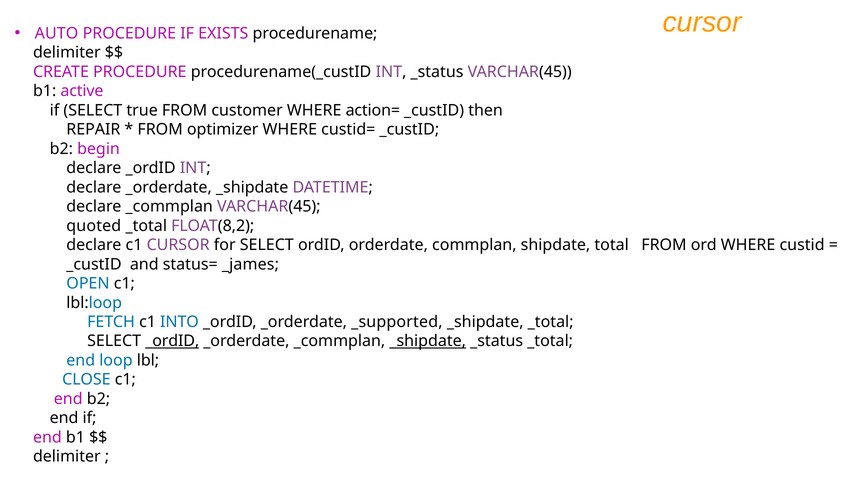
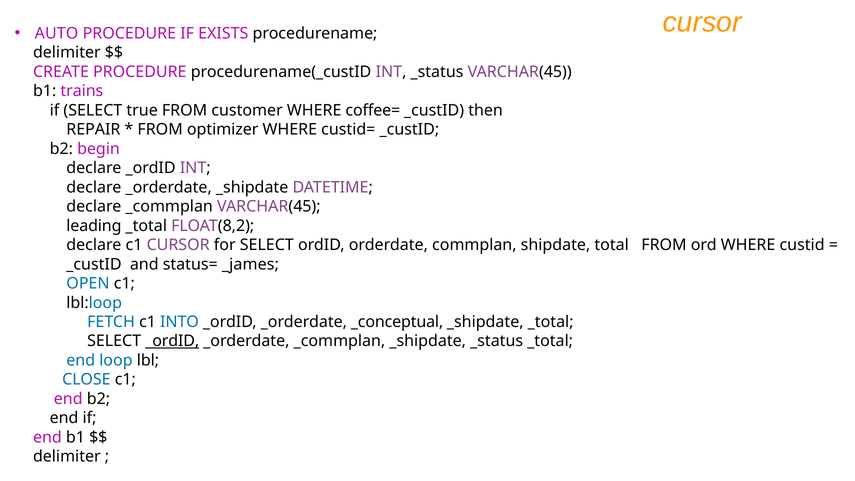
active: active -> trains (82, 91)
action=: action= -> coffee= (373, 110)
quoted: quoted -> leading (94, 226)
_supported: _supported -> _conceptual (397, 322)
_shipdate underline: present -> none (428, 341)
